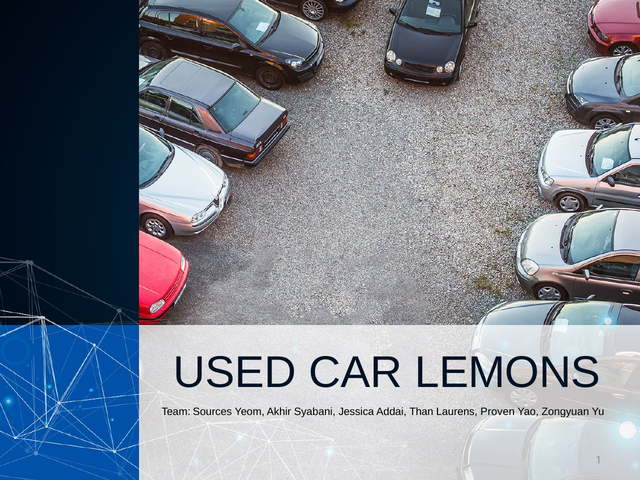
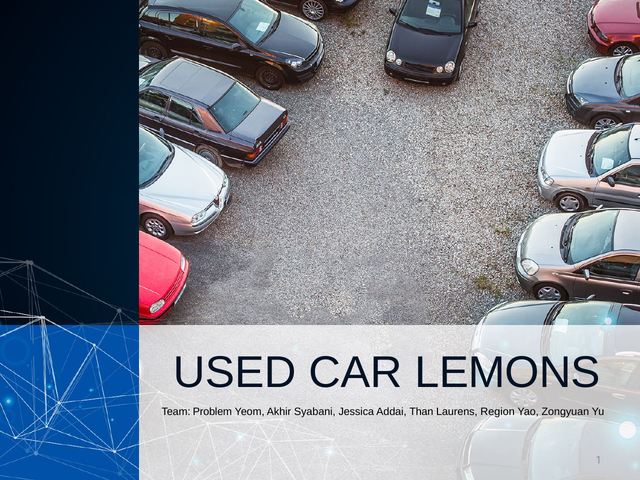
Sources: Sources -> Problem (212, 412)
Proven: Proven -> Region (498, 412)
